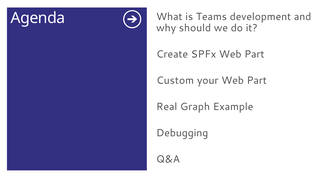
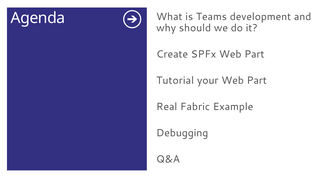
Custom: Custom -> Tutorial (175, 81)
Graph: Graph -> Fabric (195, 107)
